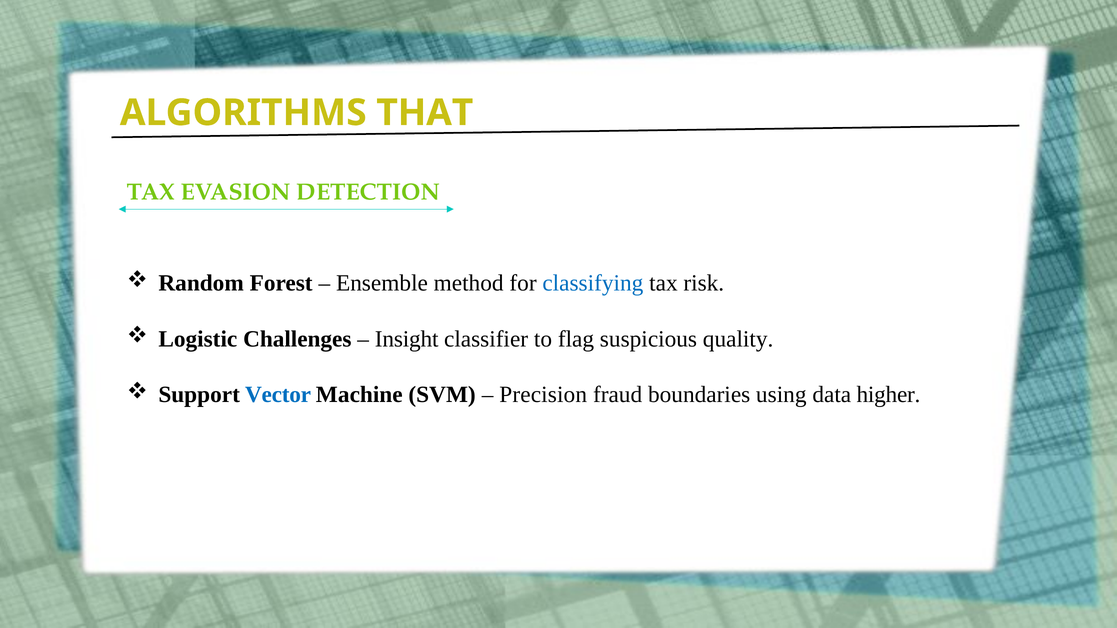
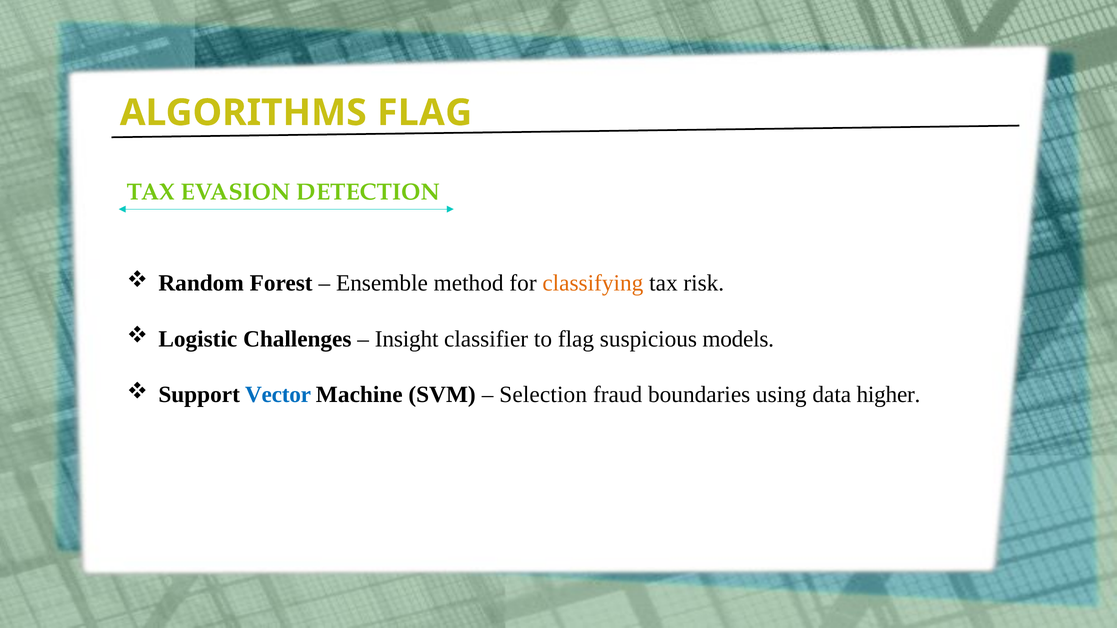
ALGORITHMS THAT: THAT -> FLAG (425, 113)
classifying colour: blue -> orange (593, 283)
quality: quality -> models (738, 339)
Precision: Precision -> Selection (543, 395)
